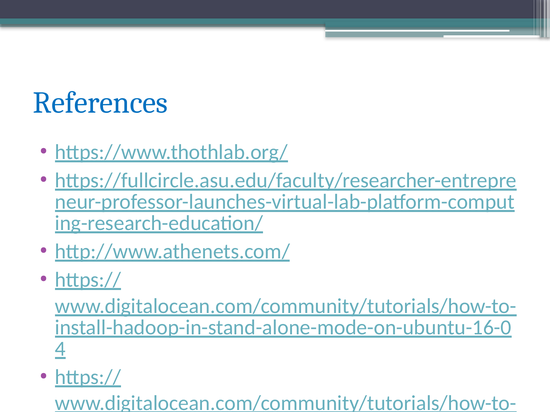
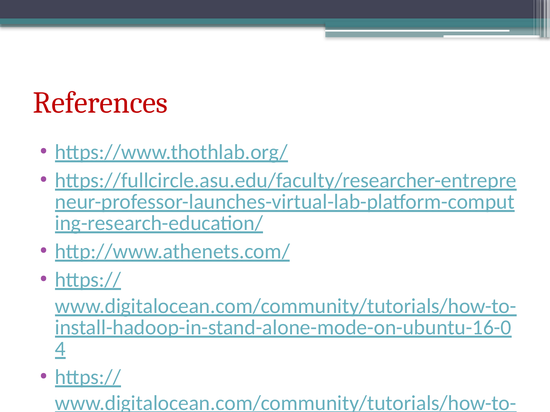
References colour: blue -> red (100, 103)
